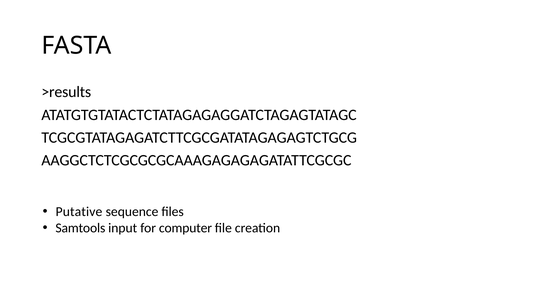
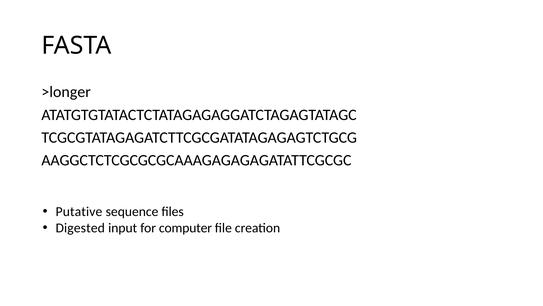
>results: >results -> >longer (66, 92)
Samtools: Samtools -> Digested (80, 228)
